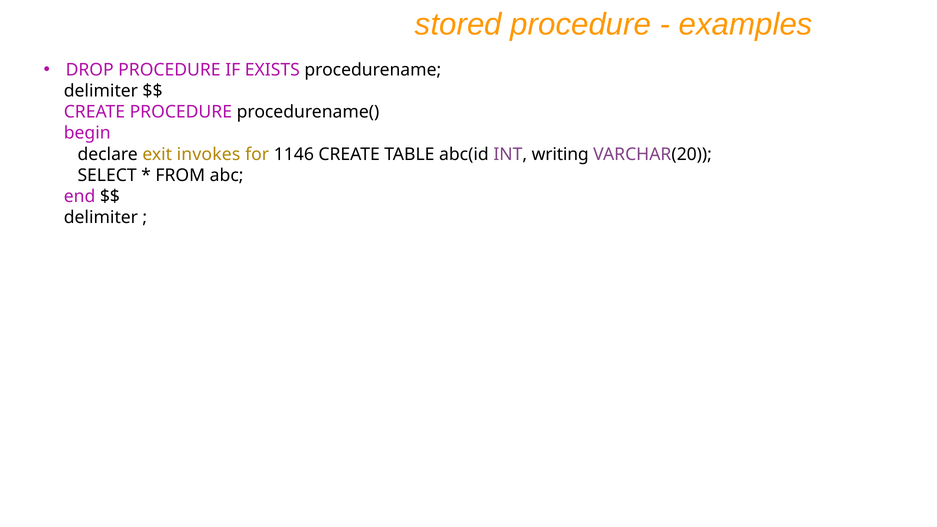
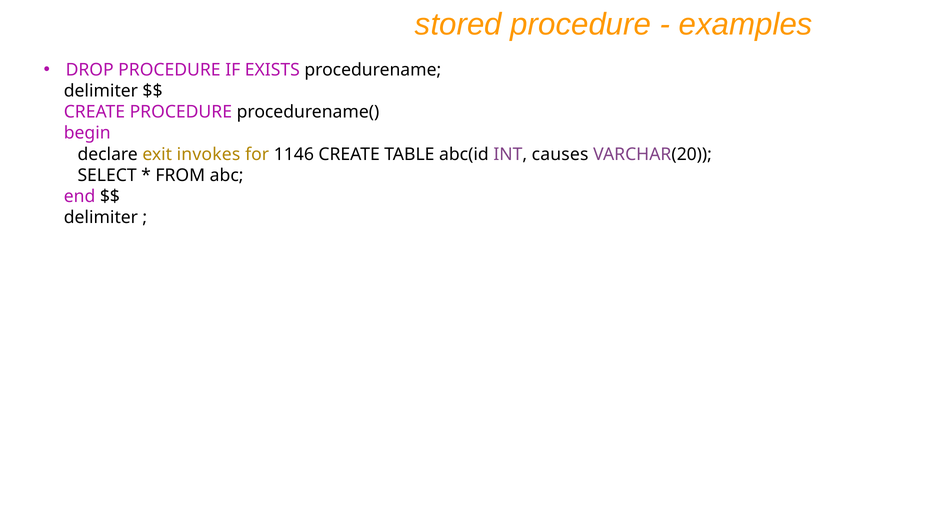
writing: writing -> causes (560, 154)
